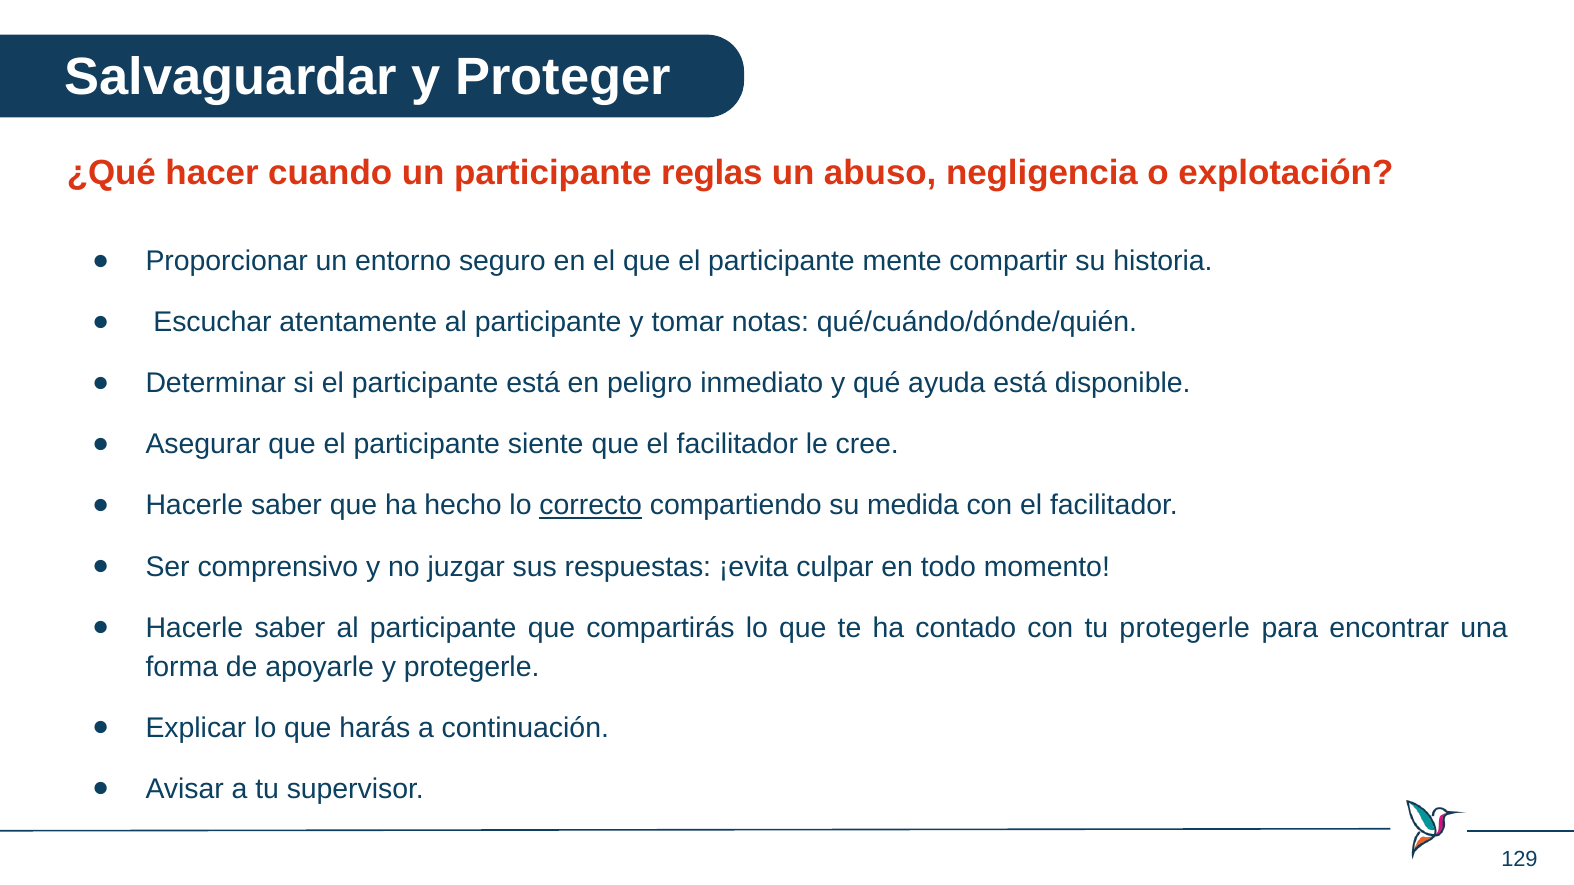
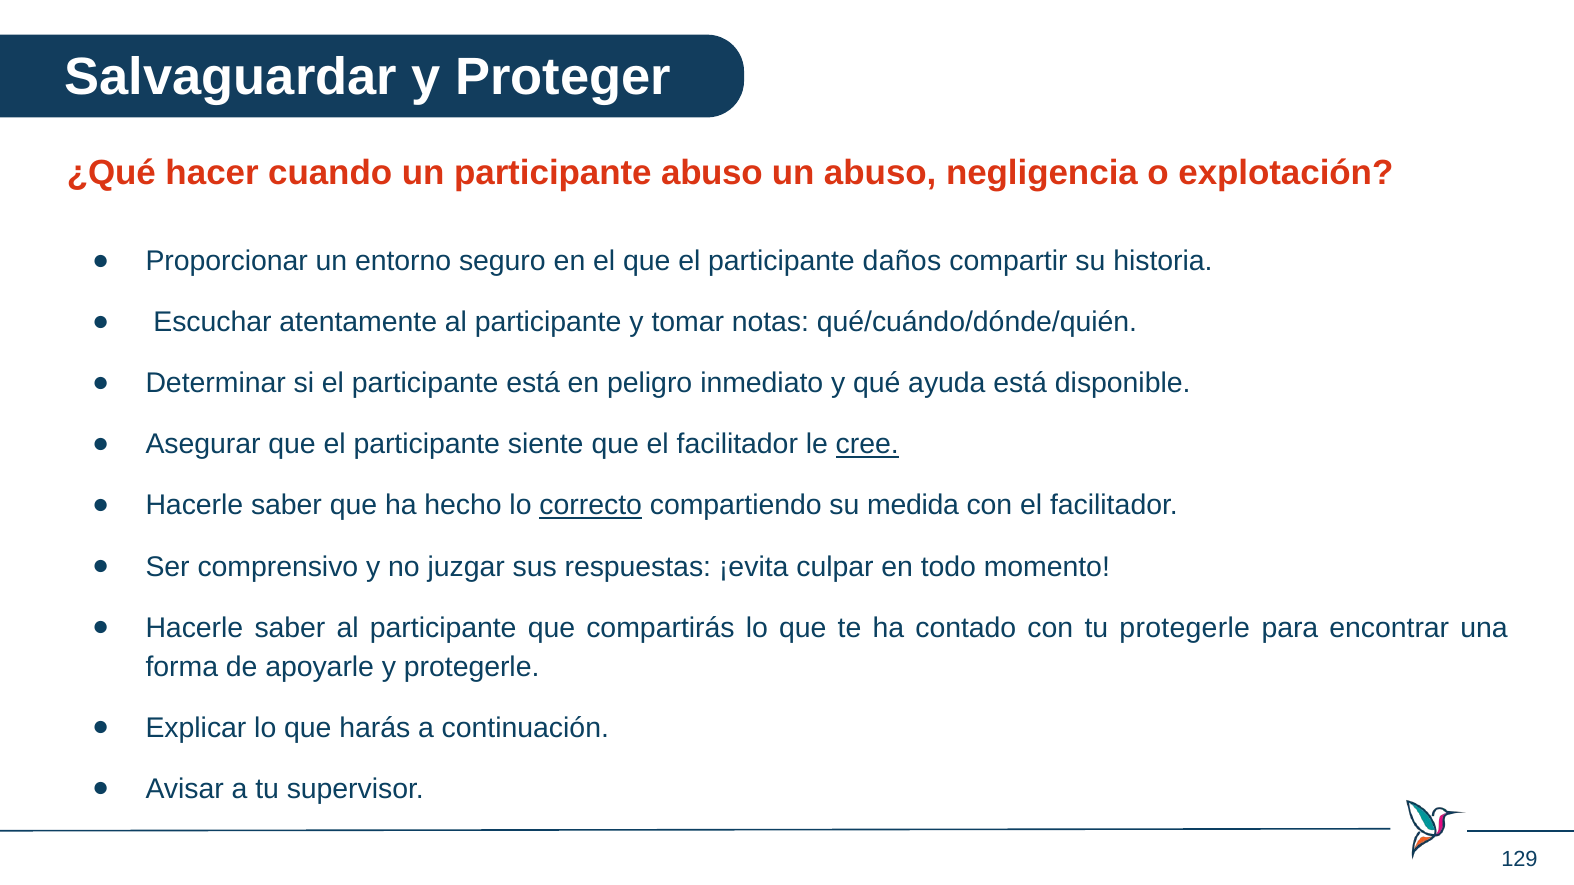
participante reglas: reglas -> abuso (712, 174)
mente: mente -> daños (902, 261)
cree underline: none -> present (867, 445)
